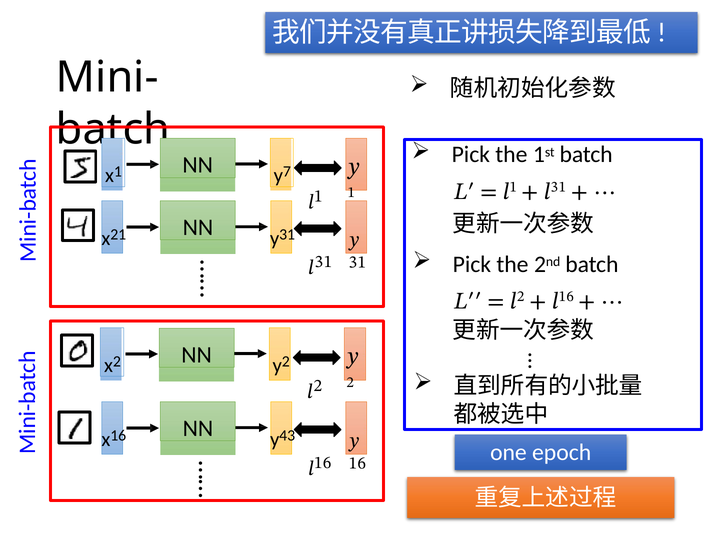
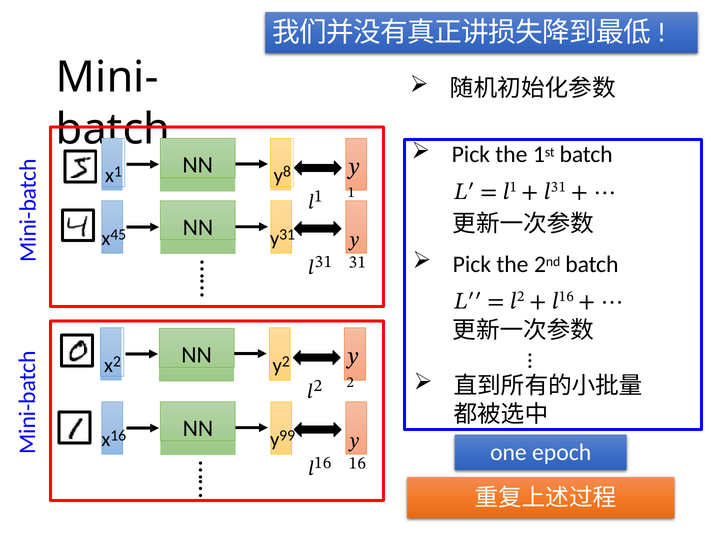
7: 7 -> 8 (287, 172)
21: 21 -> 45 (118, 235)
43: 43 -> 99 (287, 436)
